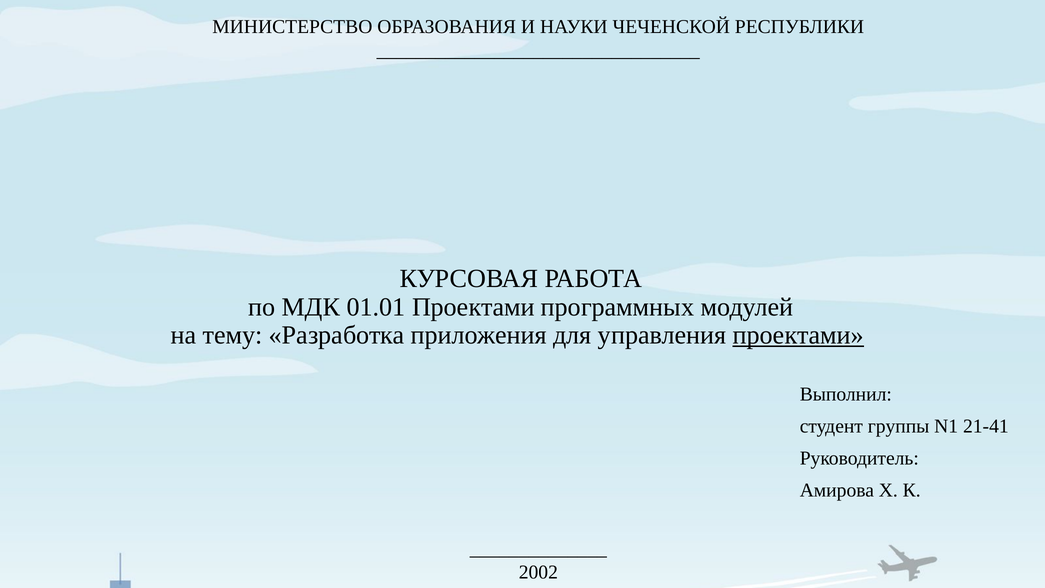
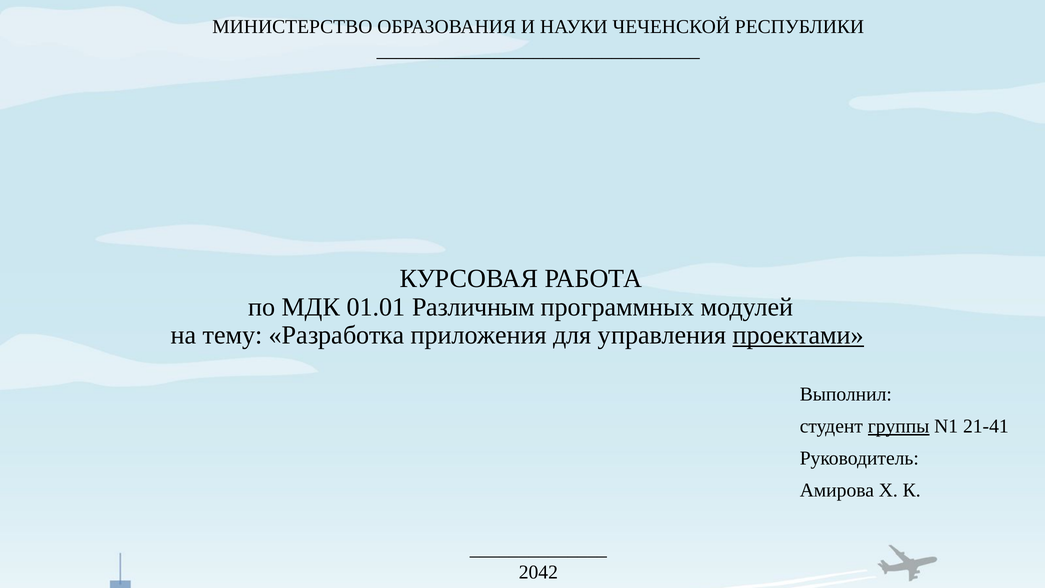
01.01 Проектами: Проектами -> Различным (473, 307)
группы underline: none -> present (899, 426)
2002: 2002 -> 2042 (538, 572)
